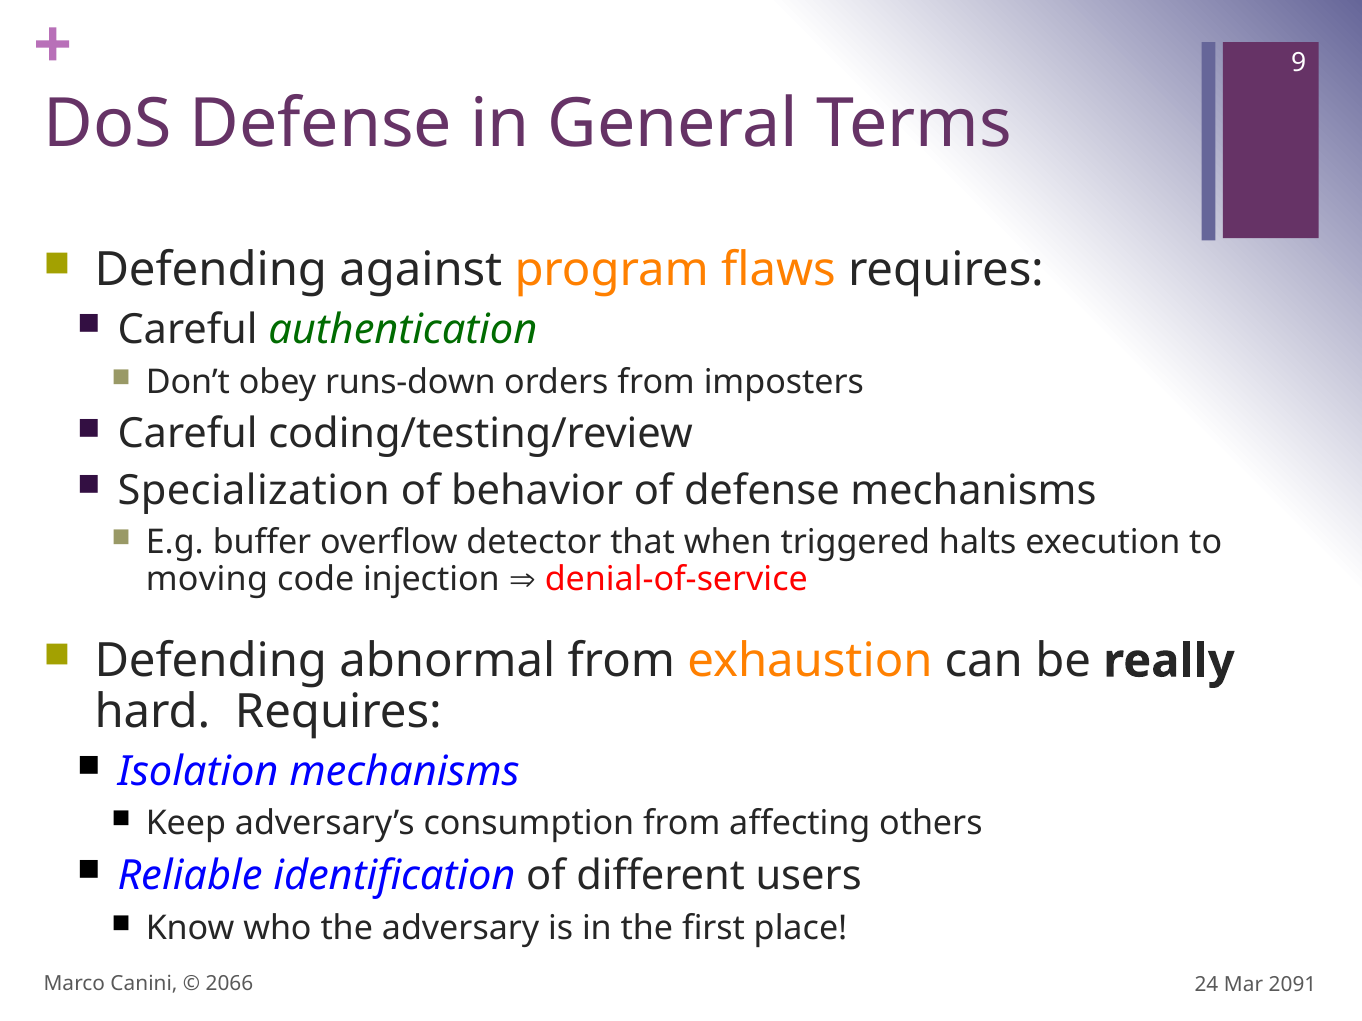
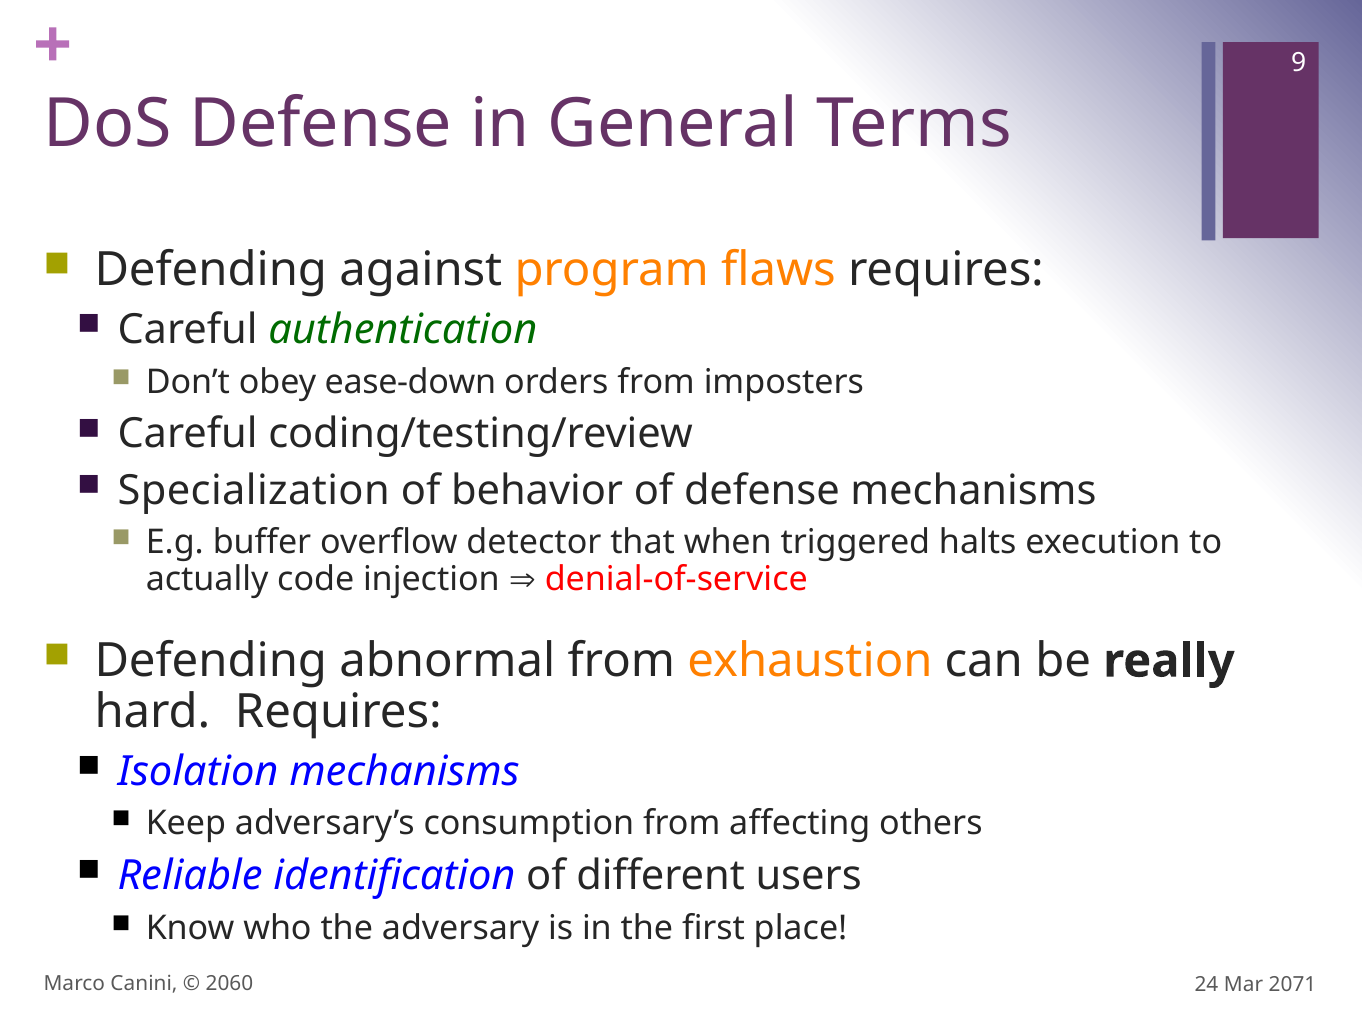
runs-down: runs-down -> ease-down (410, 382)
moving: moving -> actually (207, 580)
2066: 2066 -> 2060 (229, 984)
2091: 2091 -> 2071 (1292, 985)
